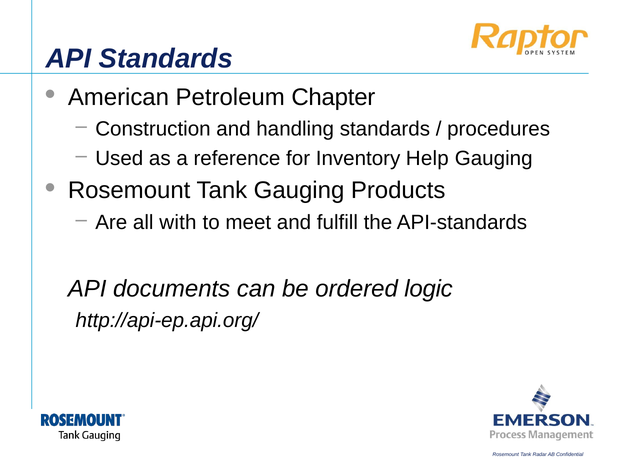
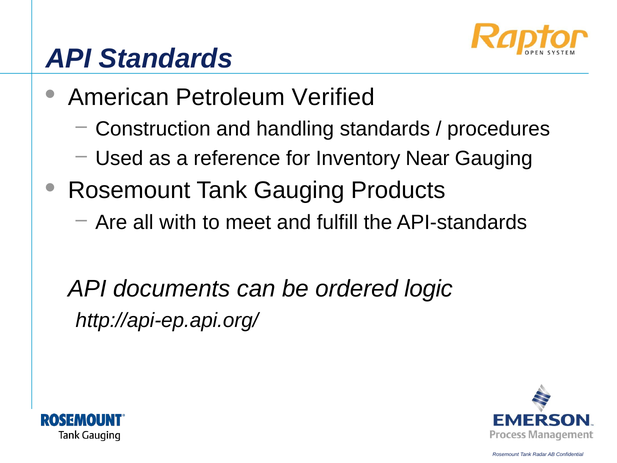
Chapter: Chapter -> Verified (333, 97)
Help: Help -> Near (428, 158)
